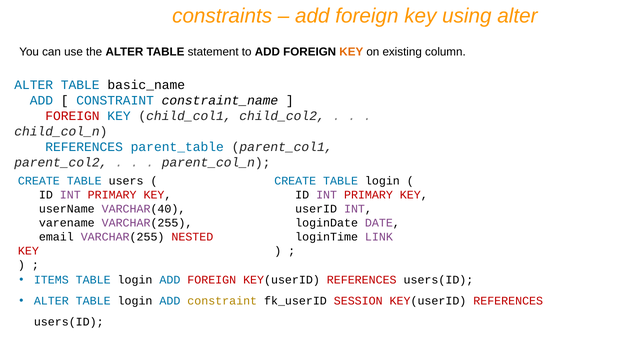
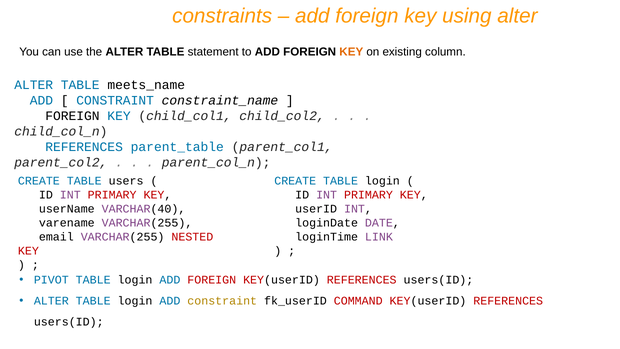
basic_name: basic_name -> meets_name (146, 85)
FOREIGN colour: red -> black (72, 116)
ITEMS: ITEMS -> PIVOT (51, 280)
SESSION: SESSION -> COMMAND (358, 301)
